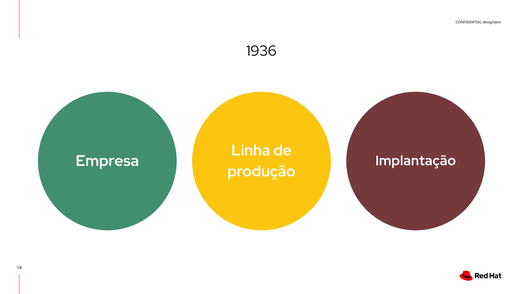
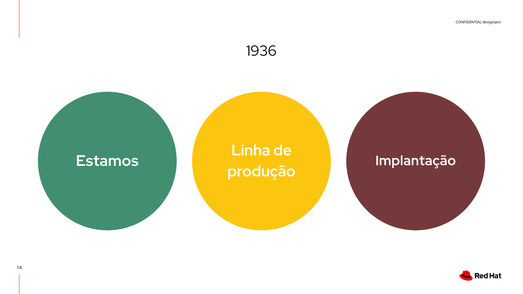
Empresa: Empresa -> Estamos (107, 161)
